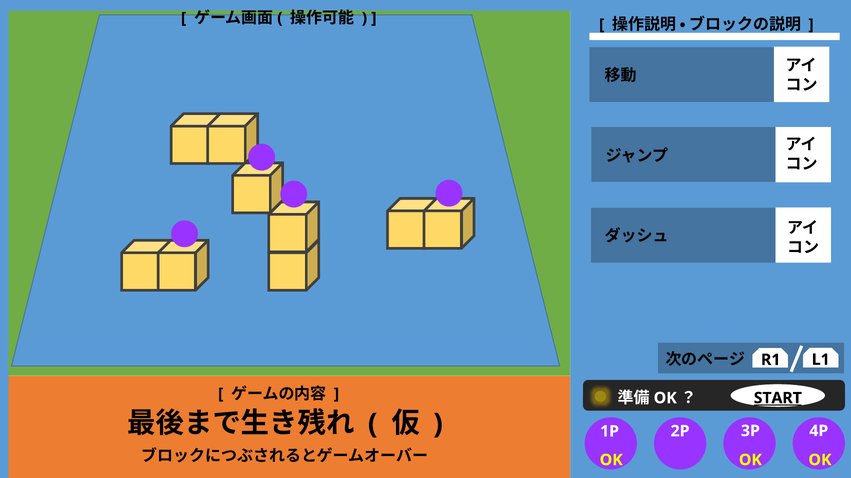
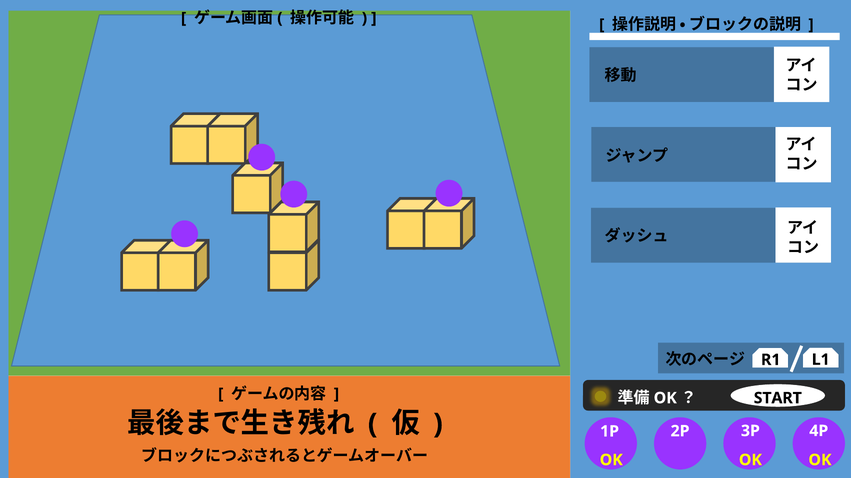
START underline: present -> none (778, 399)
